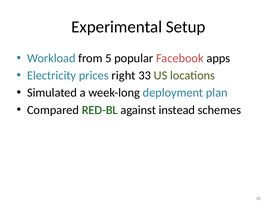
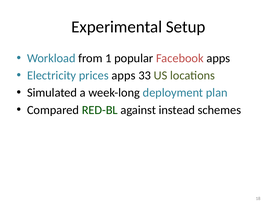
5: 5 -> 1 (108, 58)
prices right: right -> apps (124, 75)
